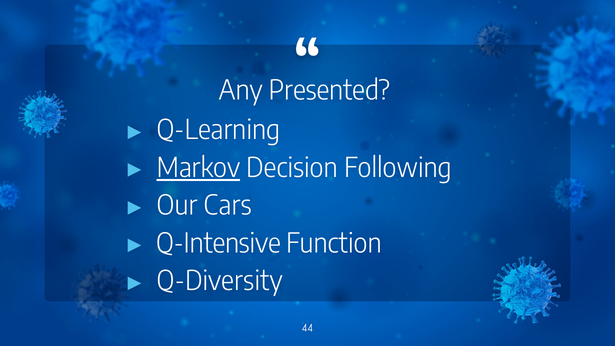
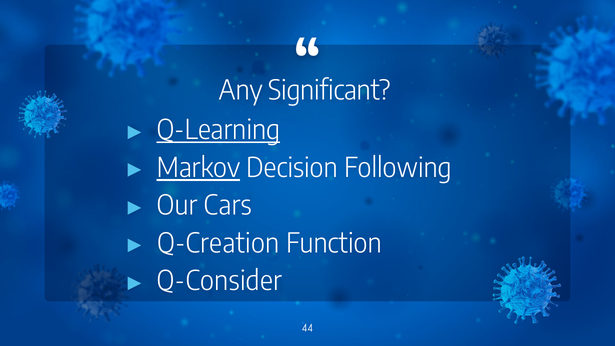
Presented: Presented -> Significant (330, 91)
Q-Learning underline: none -> present (218, 130)
Q-Intensive: Q-Intensive -> Q-Creation (218, 244)
Q-Diversity: Q-Diversity -> Q-Consider (220, 281)
